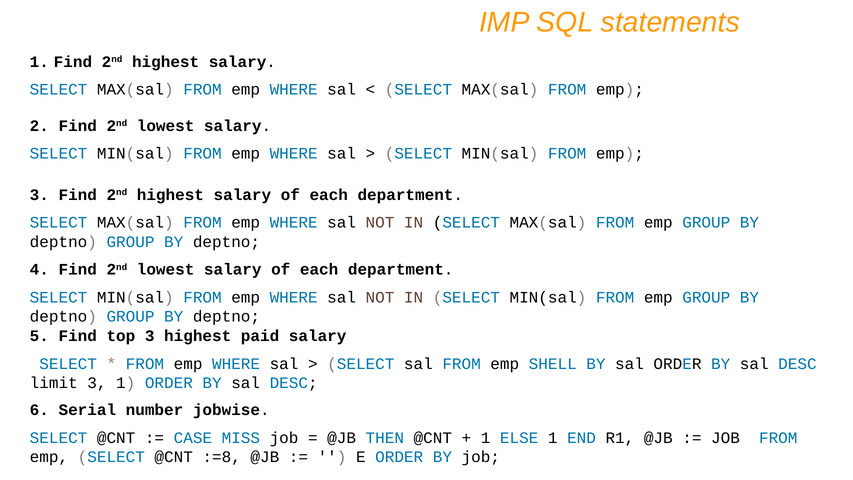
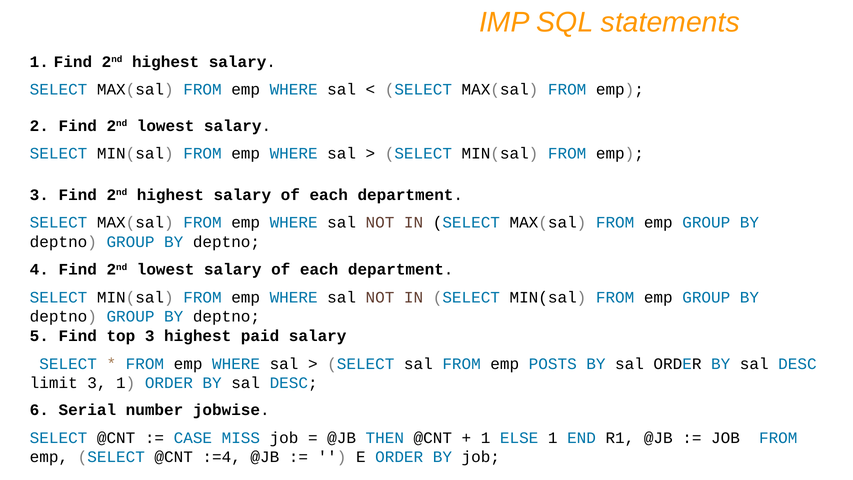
SHELL: SHELL -> POSTS (553, 364)
:=8: :=8 -> :=4 (222, 457)
